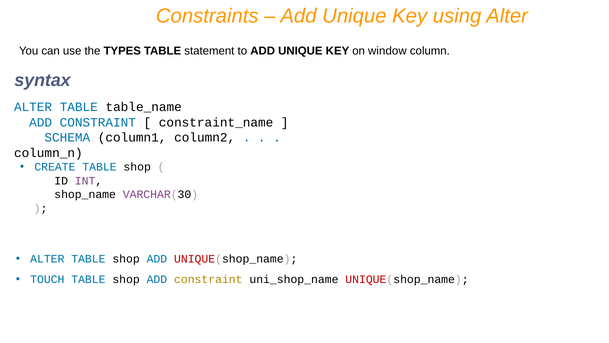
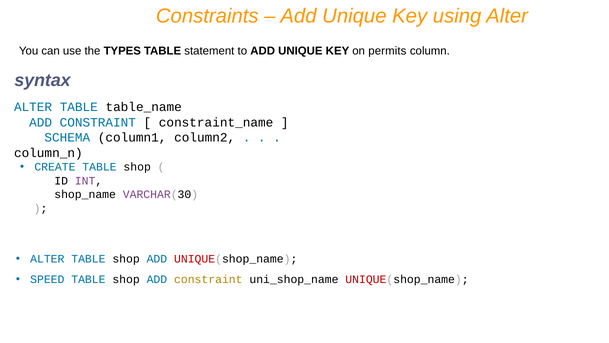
window: window -> permits (387, 51)
TOUCH: TOUCH -> SPEED (47, 279)
